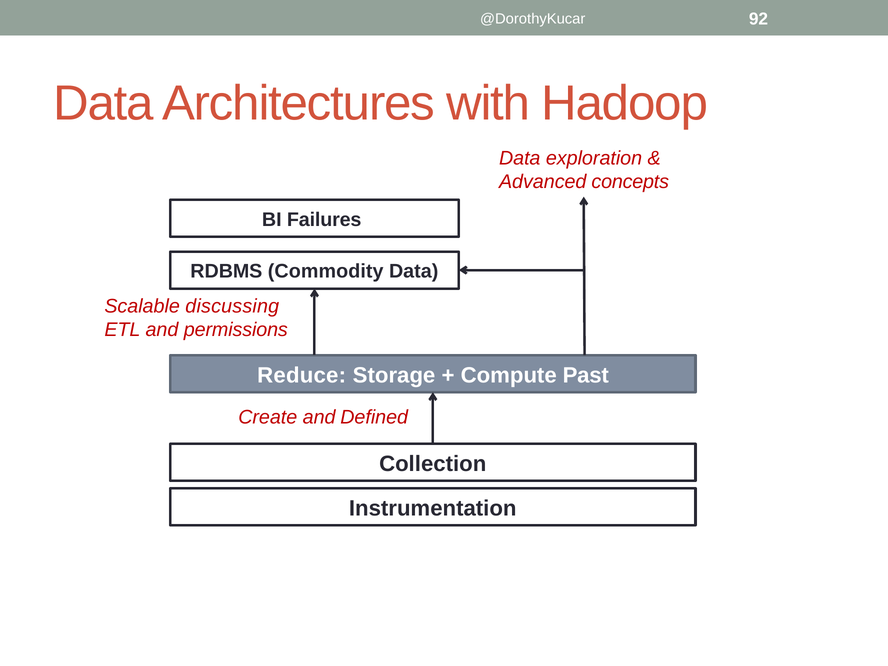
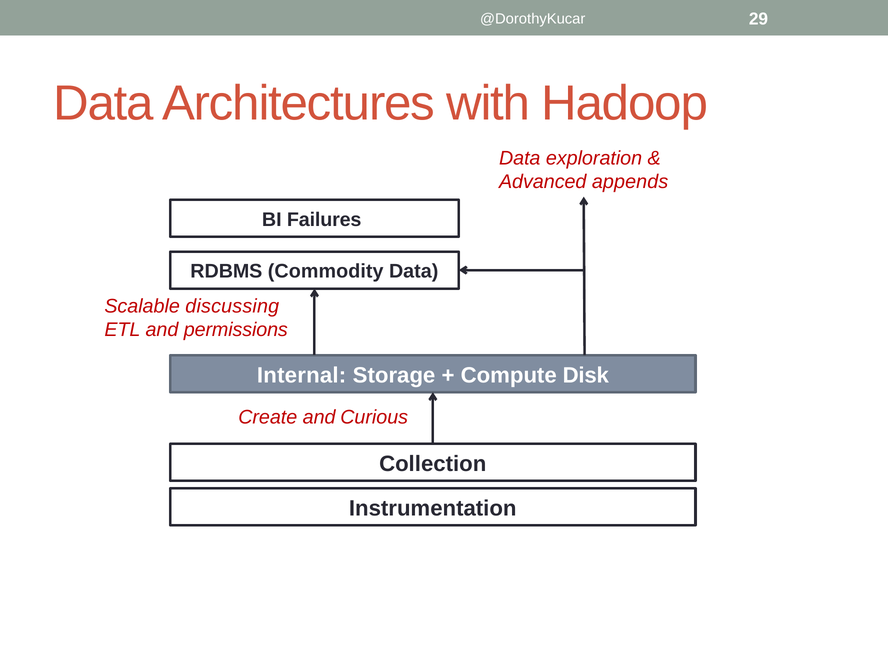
92: 92 -> 29 (758, 19)
concepts: concepts -> appends (630, 182)
Reduce: Reduce -> Internal (302, 375)
Past: Past -> Disk (586, 375)
Defined: Defined -> Curious (374, 417)
